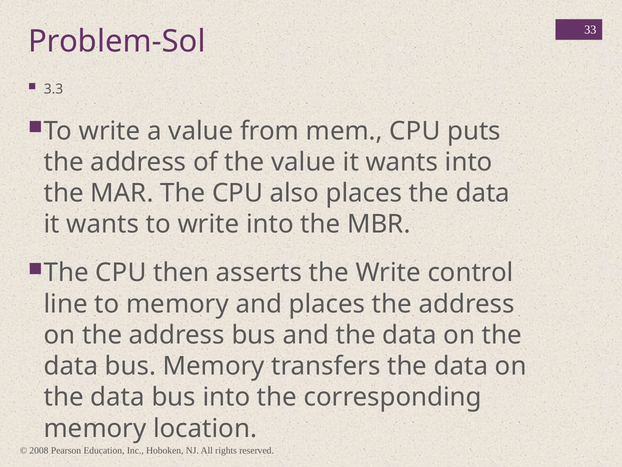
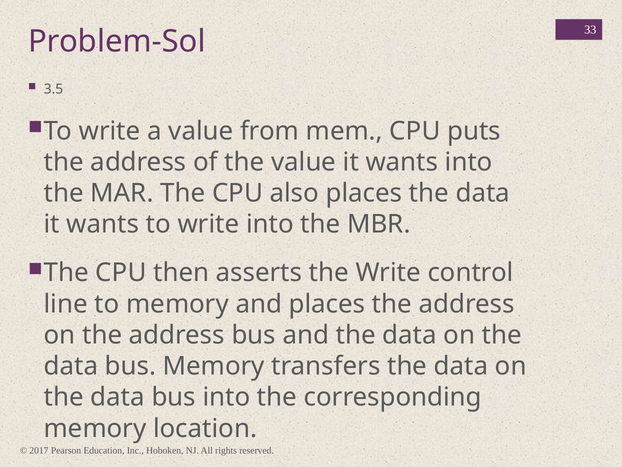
3.3: 3.3 -> 3.5 (53, 89)
2008: 2008 -> 2017 (39, 450)
